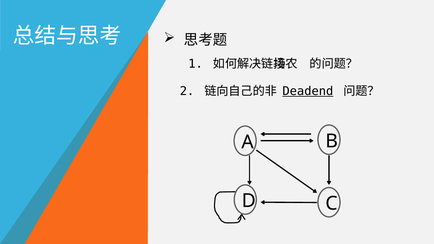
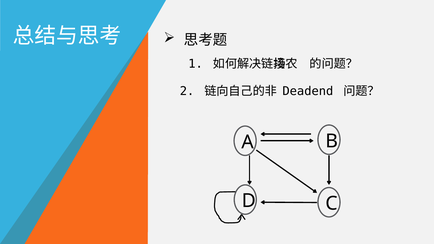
Deadend underline: present -> none (308, 91)
